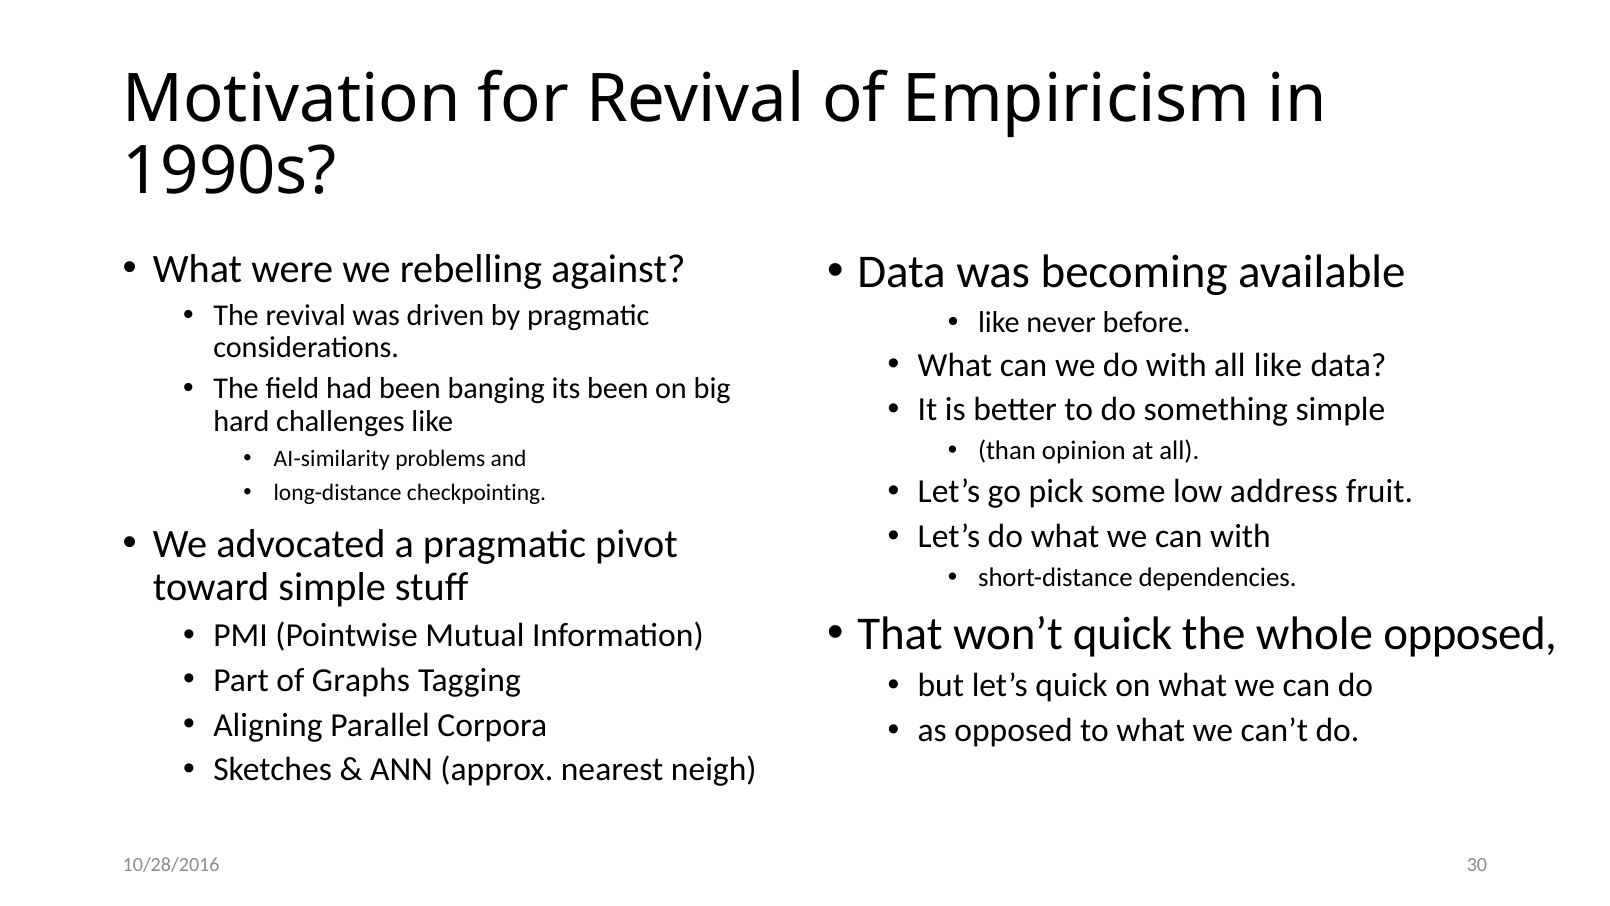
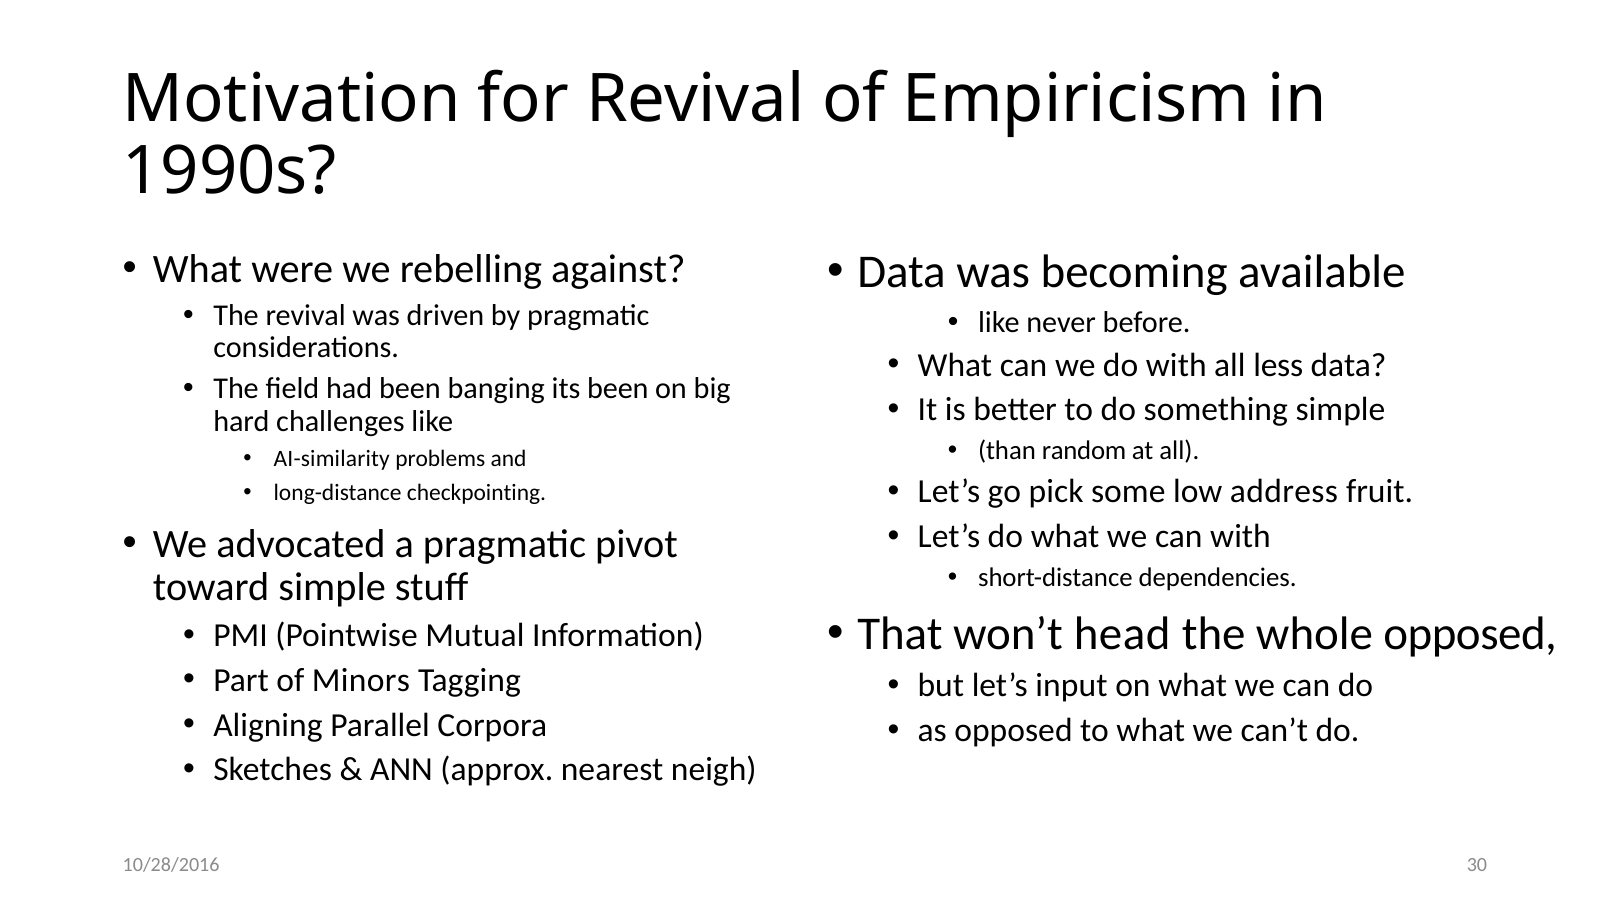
all like: like -> less (1278, 365)
opinion: opinion -> random (1084, 451)
won’t quick: quick -> head (1122, 634)
Graphs: Graphs -> Minors (361, 680)
let’s quick: quick -> input (1071, 686)
